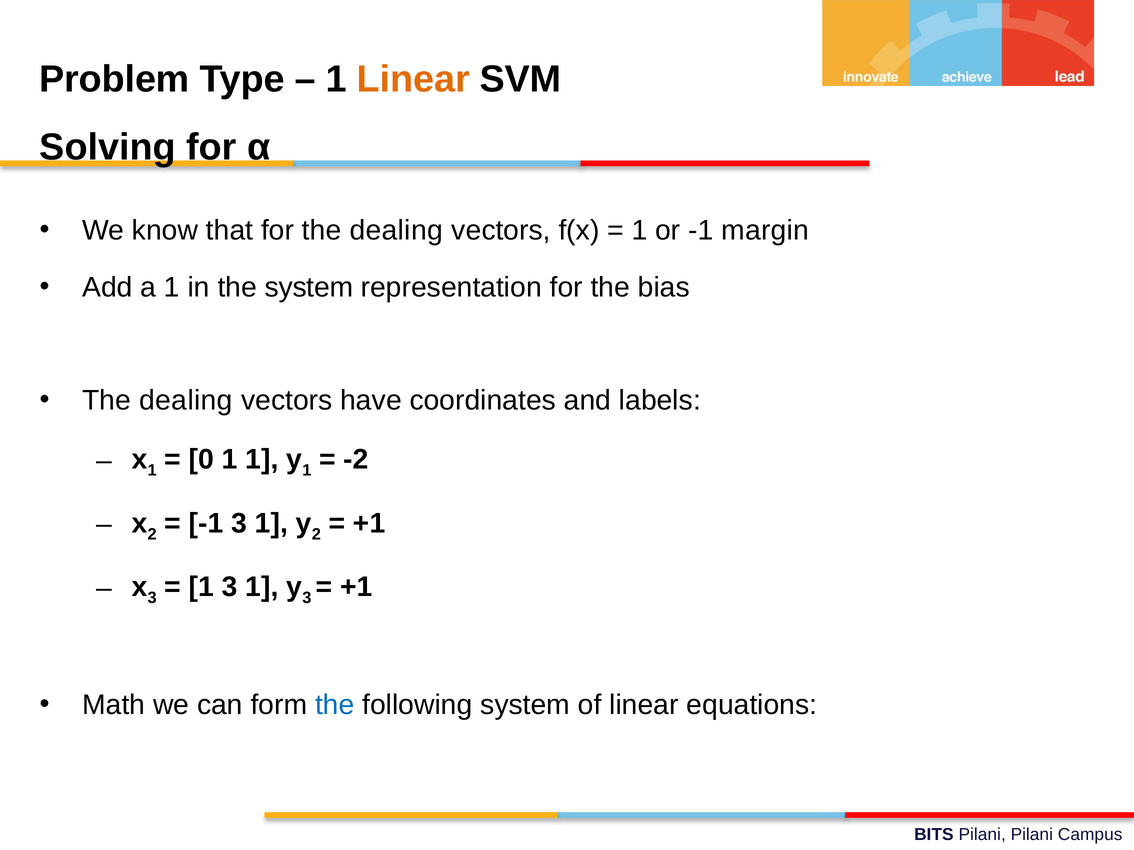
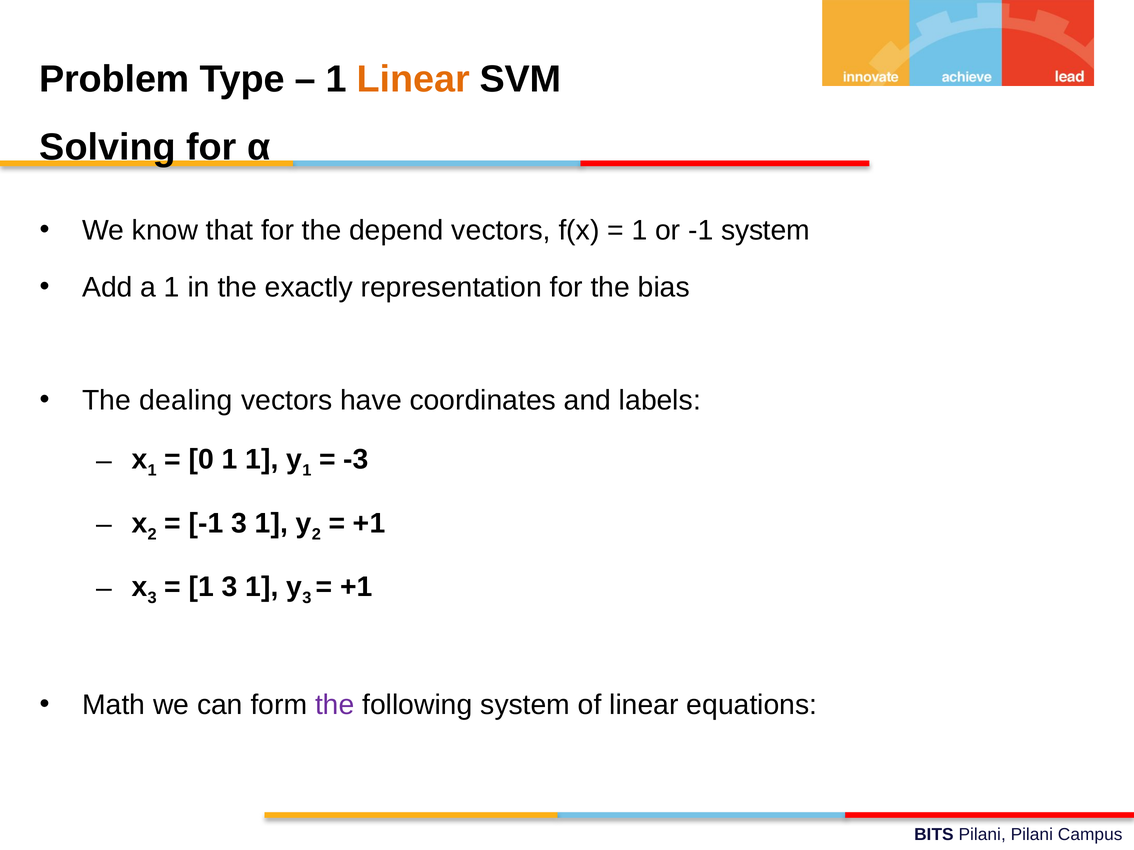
for the dealing: dealing -> depend (396, 231)
-1 margin: margin -> system (765, 231)
the system: system -> exactly (309, 287)
-2: -2 -> -3 (356, 460)
the colour: blue -> purple (335, 705)
